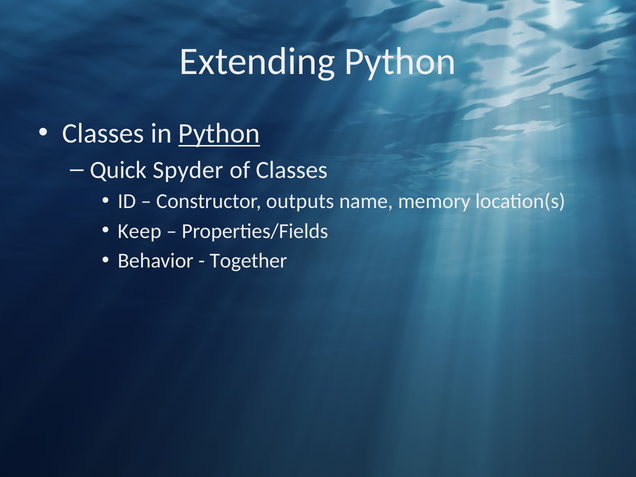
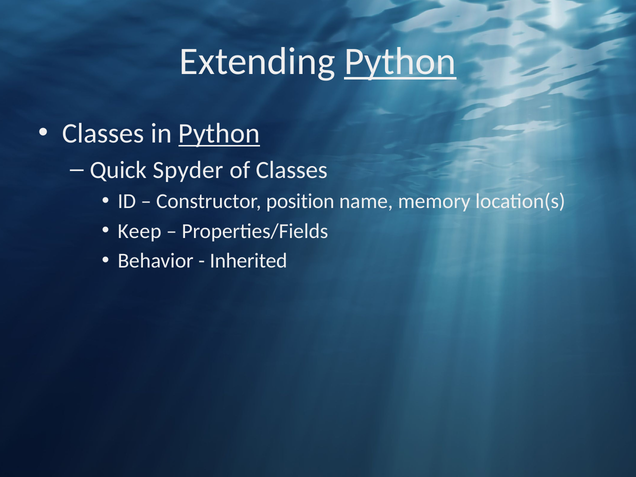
Python underline: none -> present (400, 62)
outputs: outputs -> position (300, 201)
Together: Together -> Inherited (248, 261)
